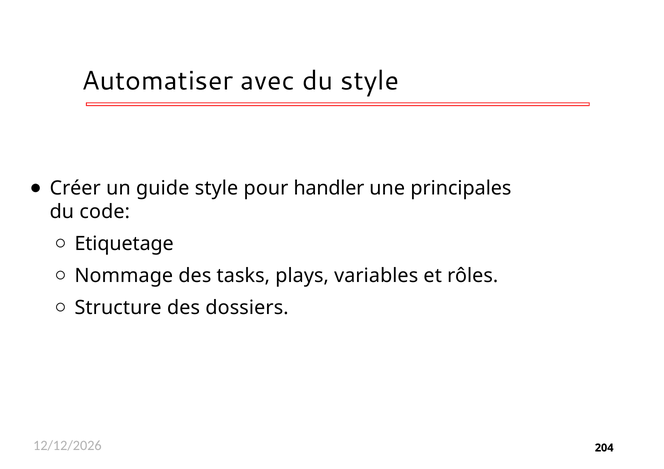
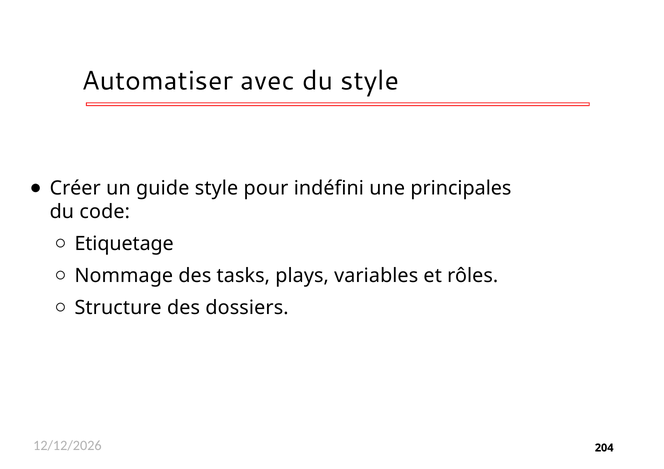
handler: handler -> indéfini (329, 188)
